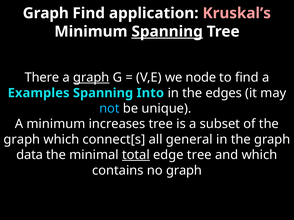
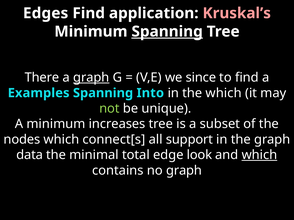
Graph: Graph -> Edges (46, 13)
node: node -> since (201, 78)
the edges: edges -> which (224, 93)
not colour: light blue -> light green (109, 109)
graph: graph -> nodes (22, 140)
general: general -> support (189, 140)
total underline: present -> none (136, 155)
edge tree: tree -> look (199, 155)
which underline: none -> present (259, 155)
